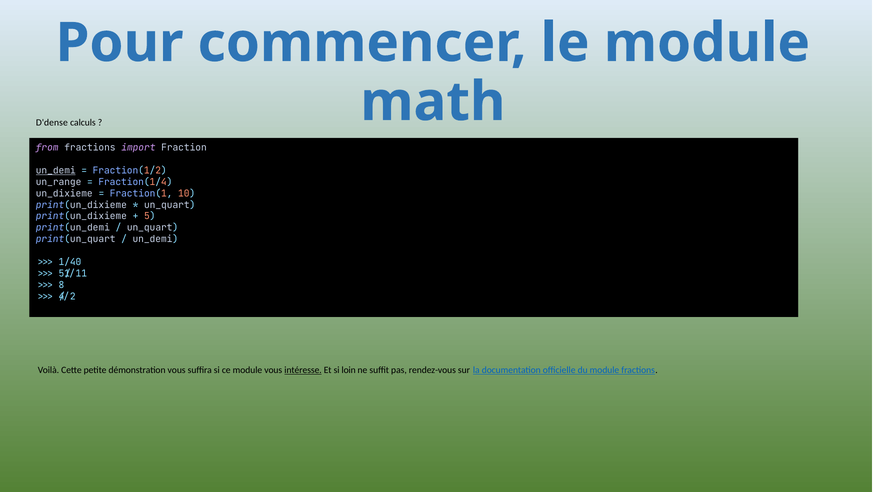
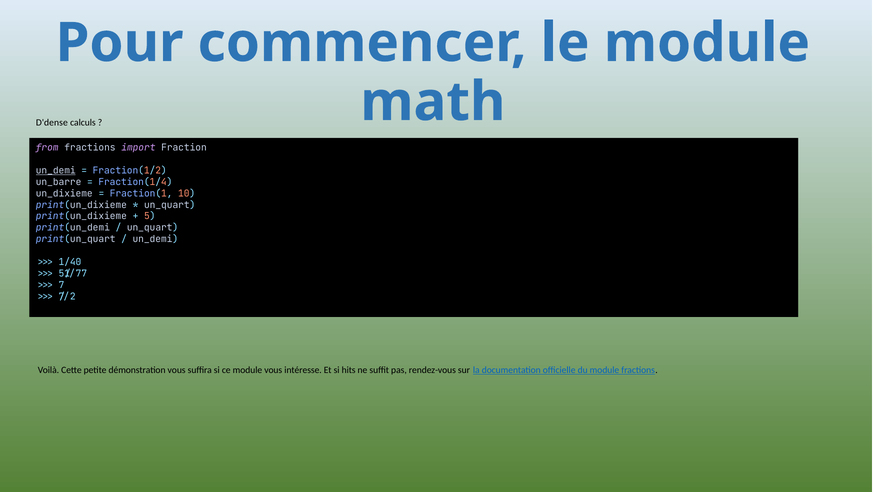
un_range: un_range -> un_barre (59, 182)
51/11: 51/11 -> 51/77 (73, 273)
8: 8 -> 7 (61, 285)
4/2: 4/2 -> 7/2 (67, 296)
intéresse underline: present -> none (303, 370)
loin: loin -> hits (349, 370)
